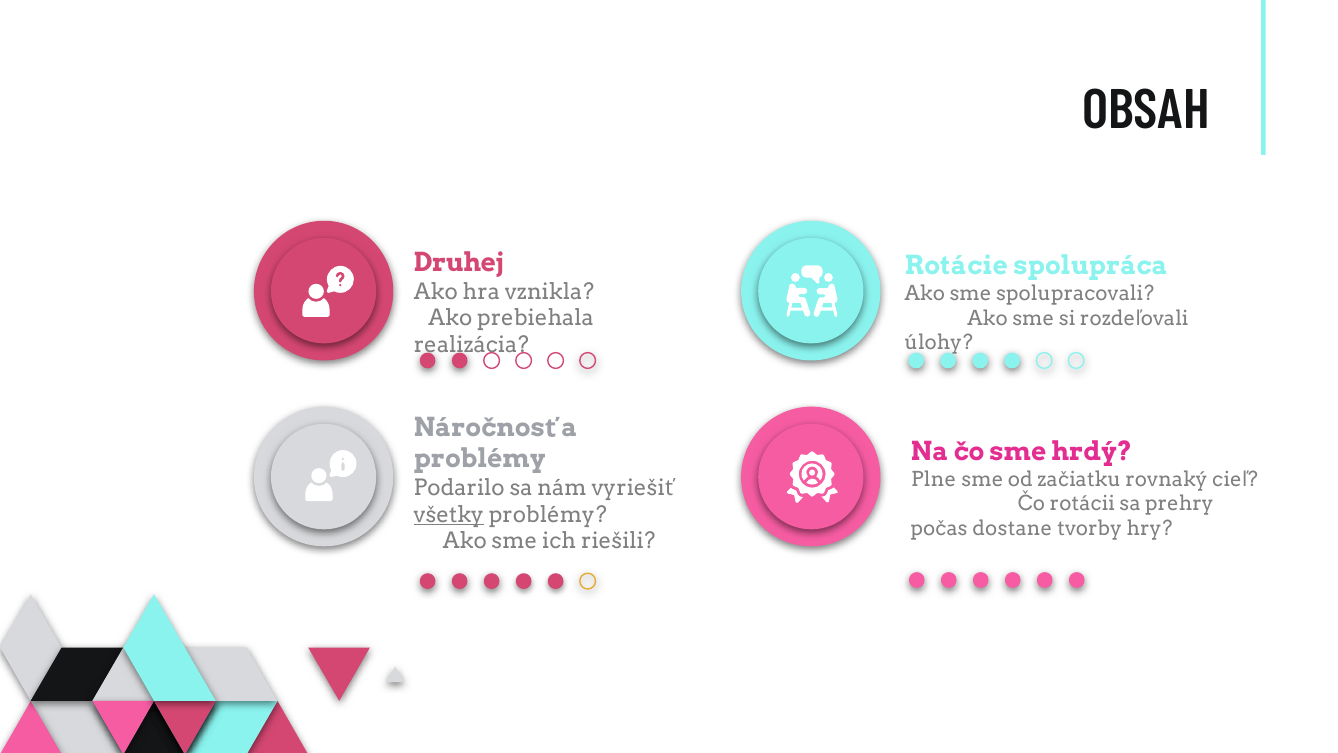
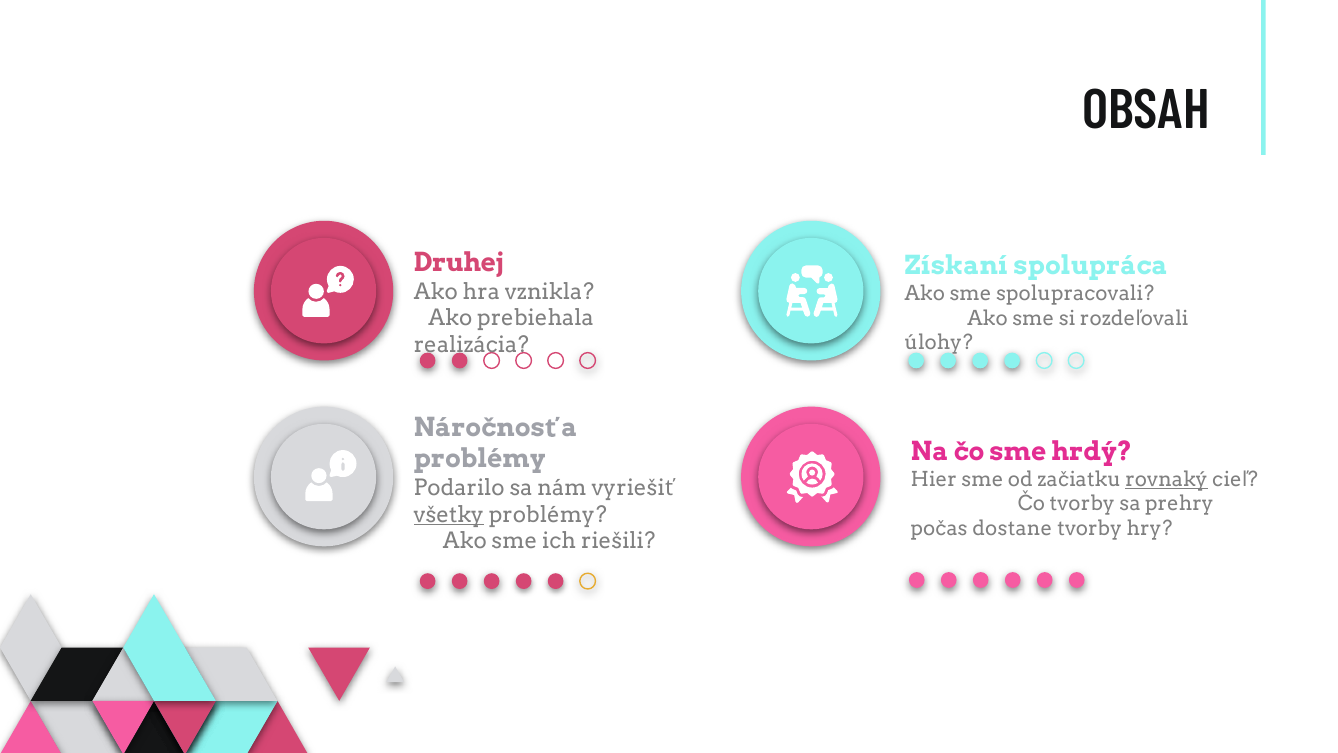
Rotácie: Rotácie -> Získaní (956, 266)
Plne: Plne -> Hier (934, 479)
rovnaký underline: none -> present (1167, 479)
Čo rotácii: rotácii -> tvorby (1082, 504)
